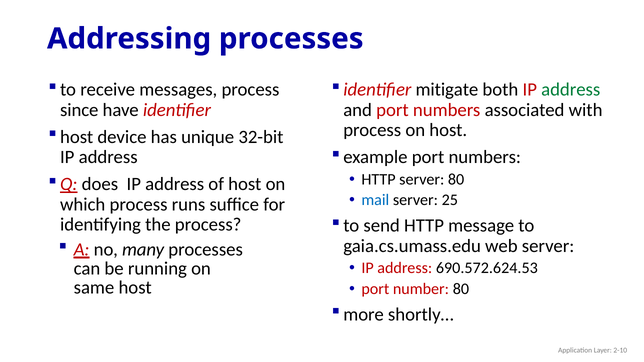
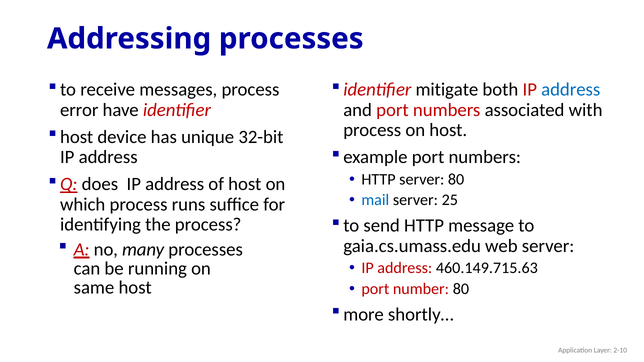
address colour: green -> blue (571, 90)
since: since -> error (79, 110)
690.572.624.53: 690.572.624.53 -> 460.149.715.63 (487, 268)
